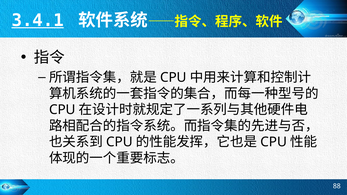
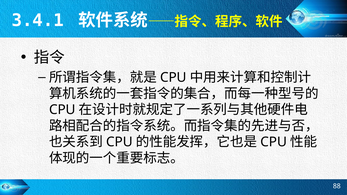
3.4.1 underline: present -> none (38, 20)
